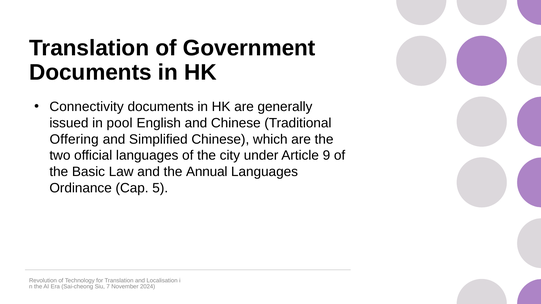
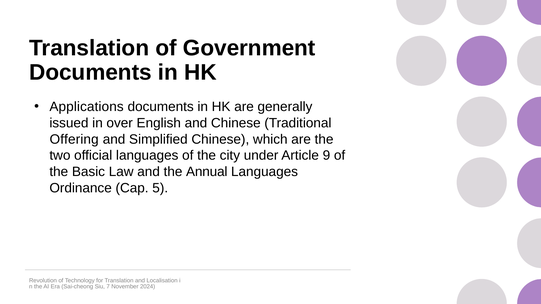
Connectivity: Connectivity -> Applications (87, 107)
pool: pool -> over (120, 123)
